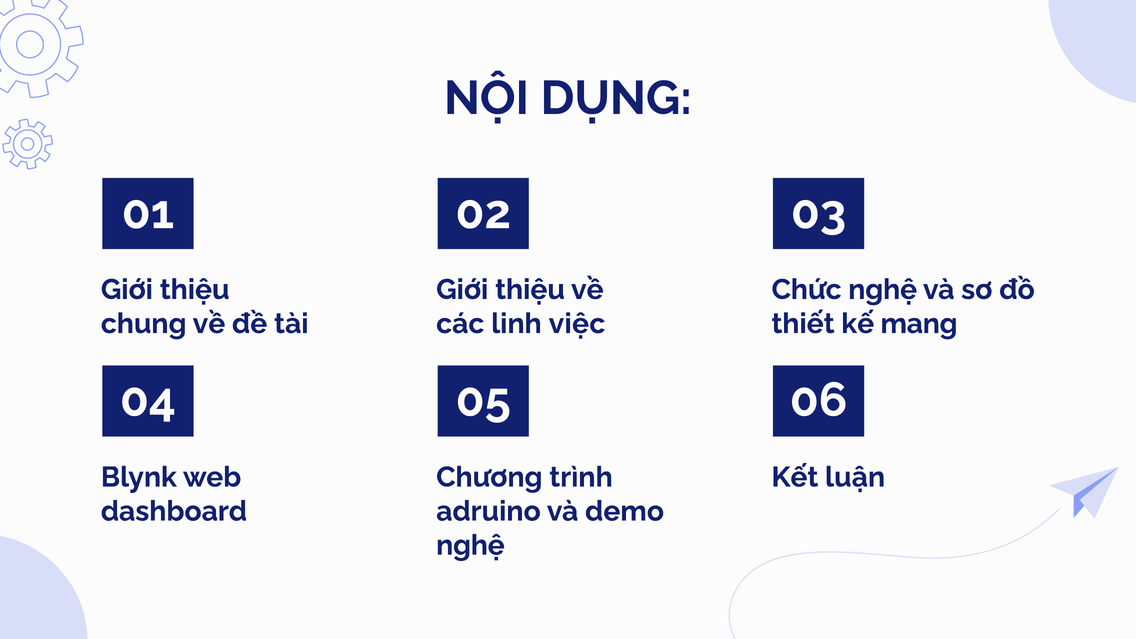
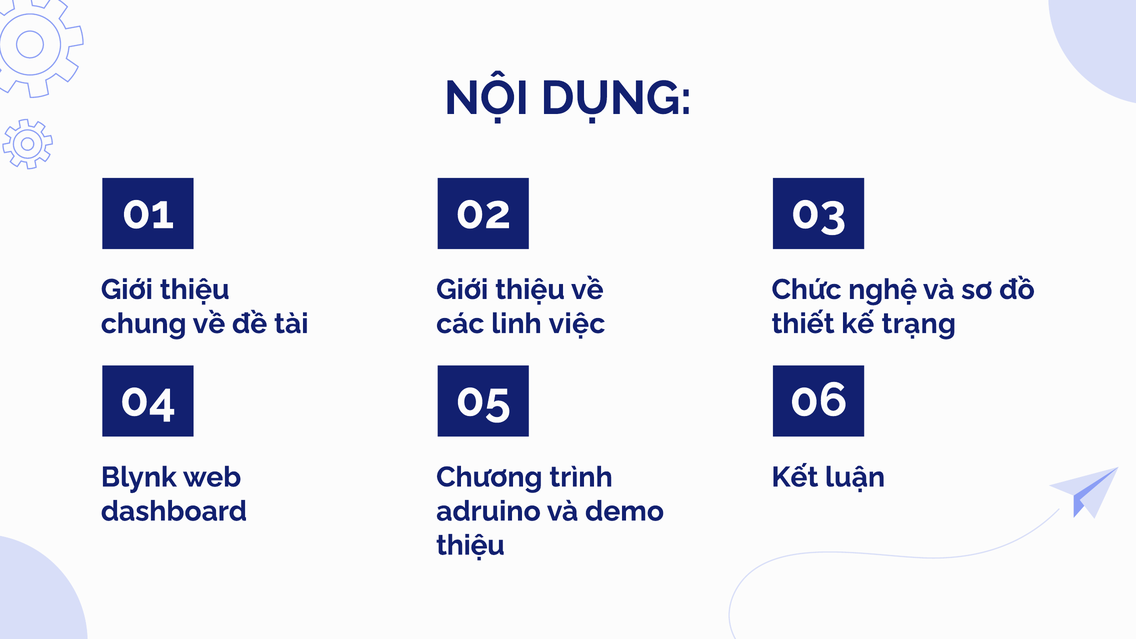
mang: mang -> trạng (919, 324)
nghệ: nghệ -> thiệu (470, 545)
